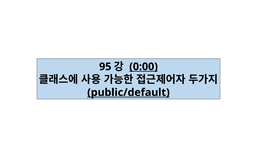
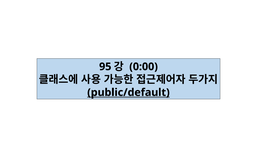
0:00 underline: present -> none (144, 66)
